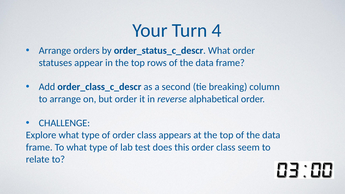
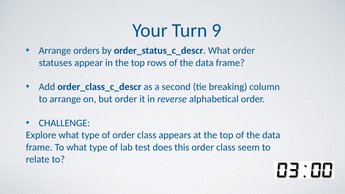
4: 4 -> 9 (217, 31)
